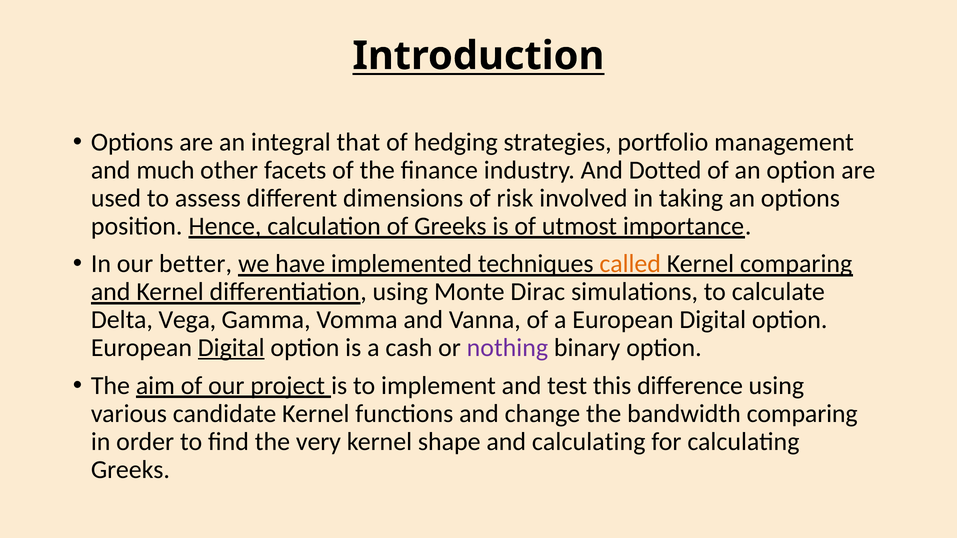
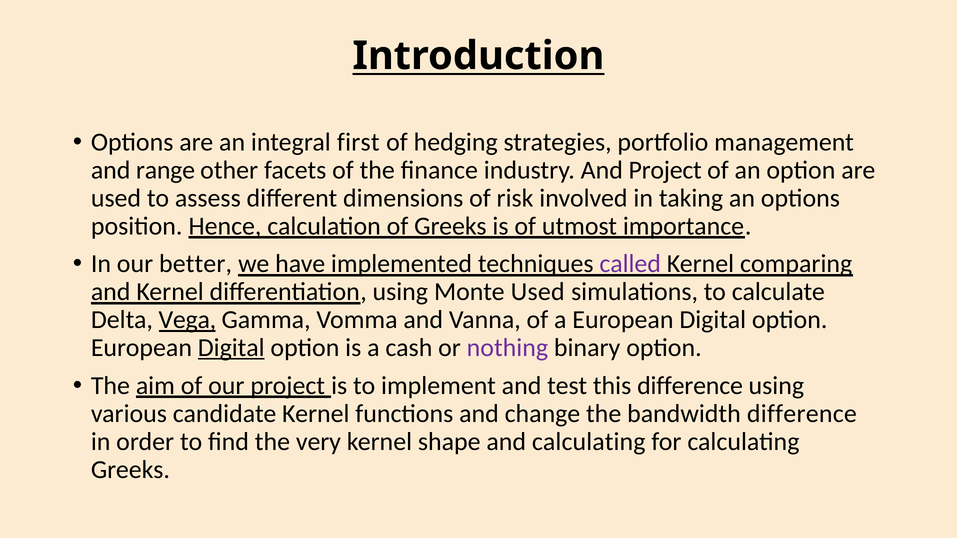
that: that -> first (358, 142)
much: much -> range (166, 170)
And Dotted: Dotted -> Project (665, 170)
called colour: orange -> purple (630, 264)
Monte Dirac: Dirac -> Used (538, 292)
Vega underline: none -> present (187, 320)
bandwidth comparing: comparing -> difference (802, 414)
